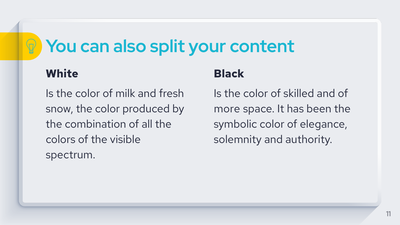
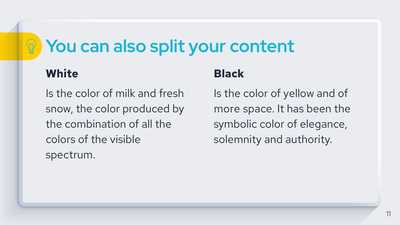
skilled: skilled -> yellow (299, 93)
